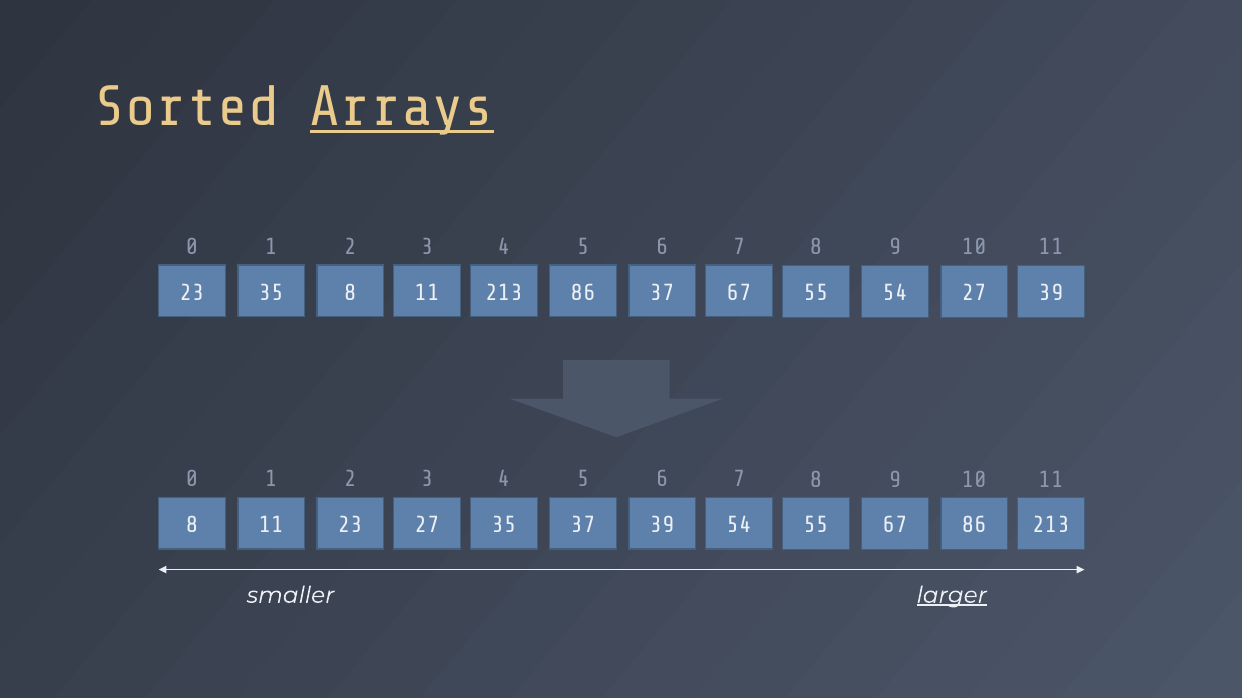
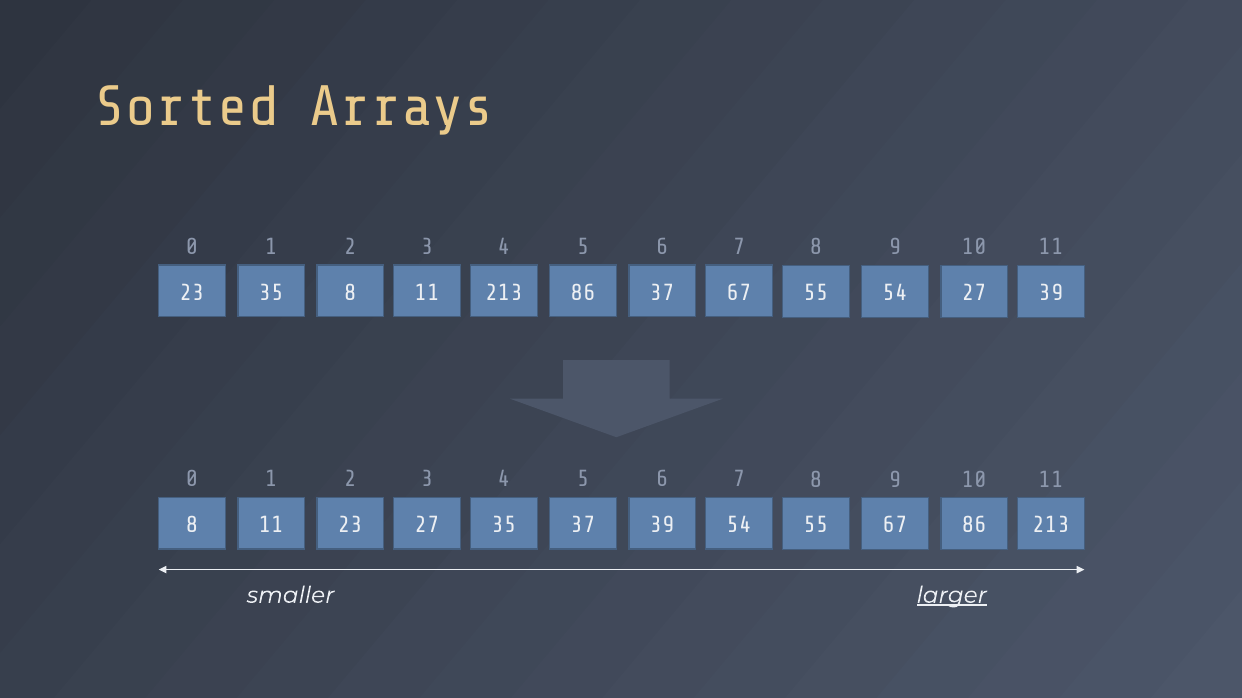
Arrays underline: present -> none (402, 107)
